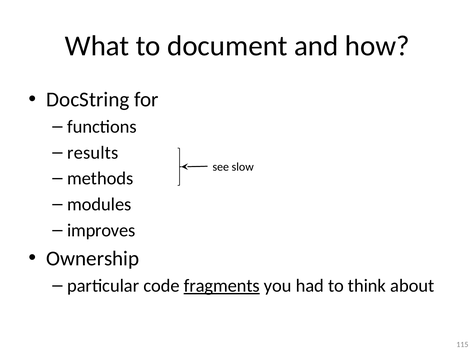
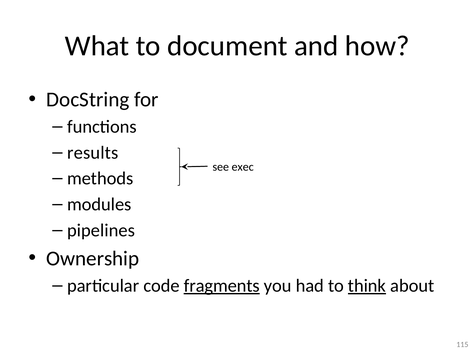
slow: slow -> exec (243, 167)
improves: improves -> pipelines (101, 230)
think underline: none -> present (367, 286)
